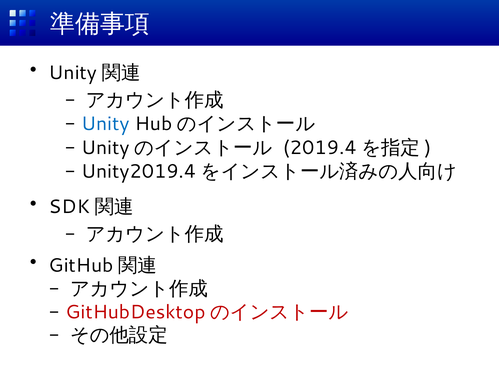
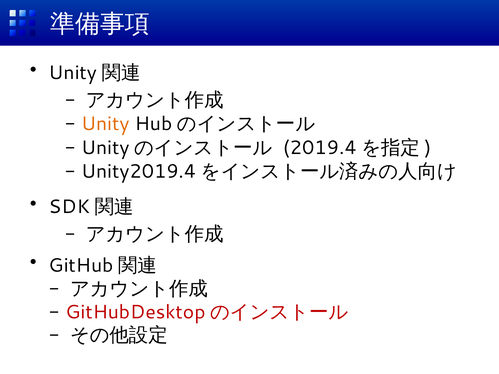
Unity colour: blue -> orange (105, 124)
